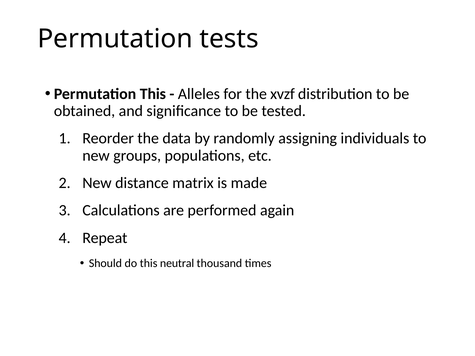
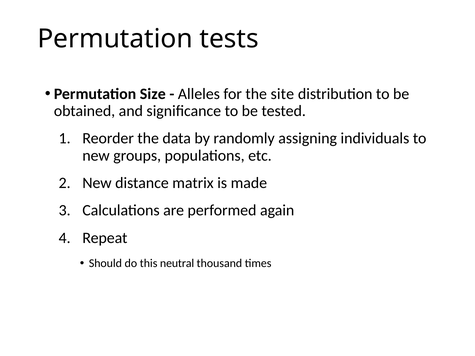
Permutation This: This -> Size (153, 94)
xvzf: xvzf -> site (282, 94)
